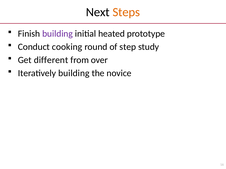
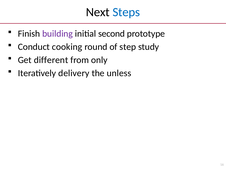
Steps colour: orange -> blue (126, 12)
heated: heated -> second (112, 34)
over: over -> only (99, 60)
Iteratively building: building -> delivery (74, 73)
novice: novice -> unless (119, 73)
